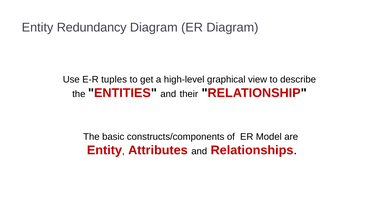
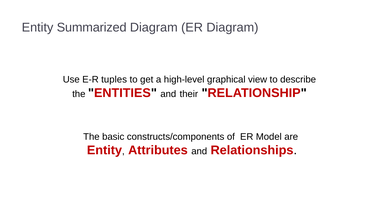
Redundancy: Redundancy -> Summarized (92, 27)
